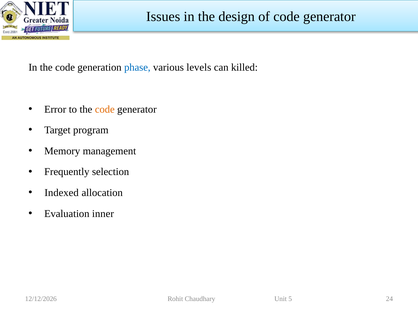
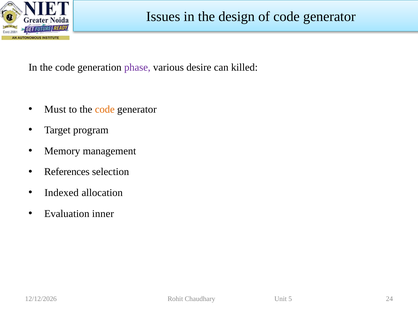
phase colour: blue -> purple (137, 68)
levels: levels -> desire (199, 68)
Error: Error -> Must (55, 109)
Frequently: Frequently -> References (67, 172)
